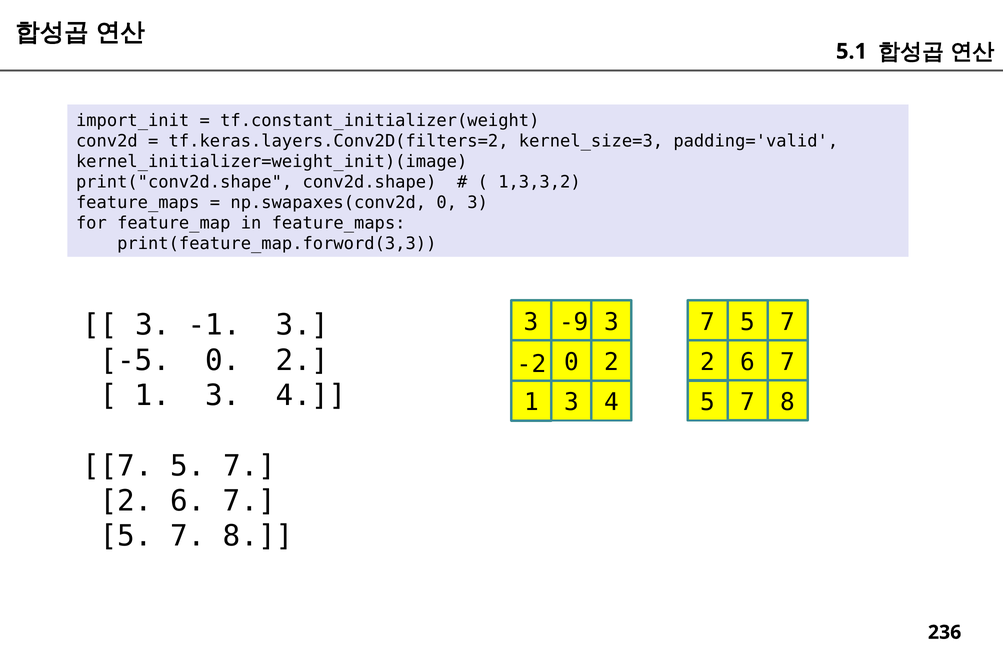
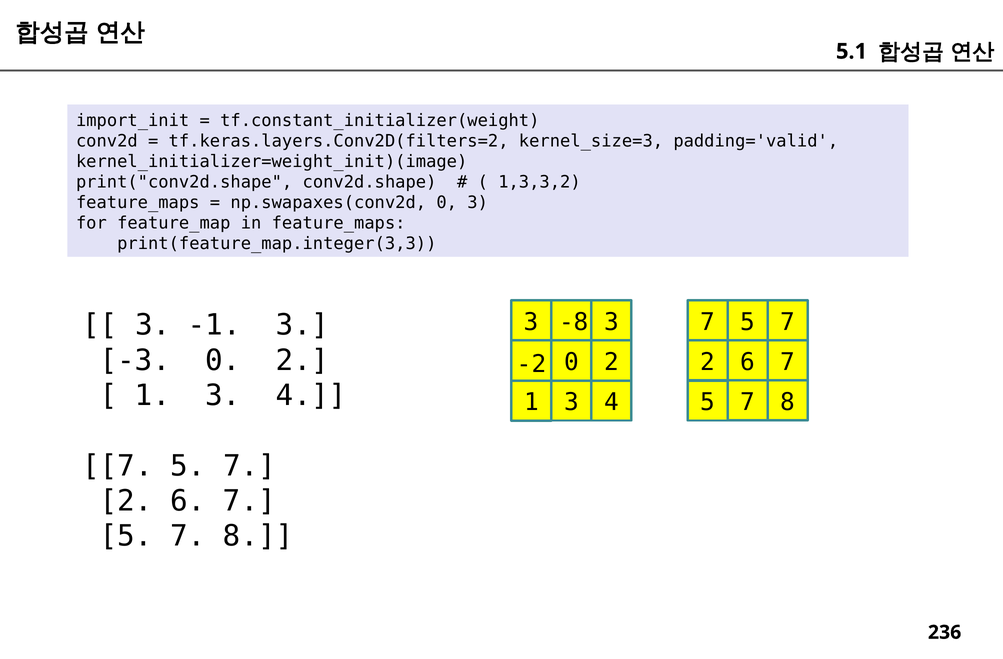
print(feature_map.forword(3,3: print(feature_map.forword(3,3 -> print(feature_map.integer(3,3 (277, 243)
-9: -9 -> -8 (574, 322)
-5: -5 -> -3 (135, 360)
